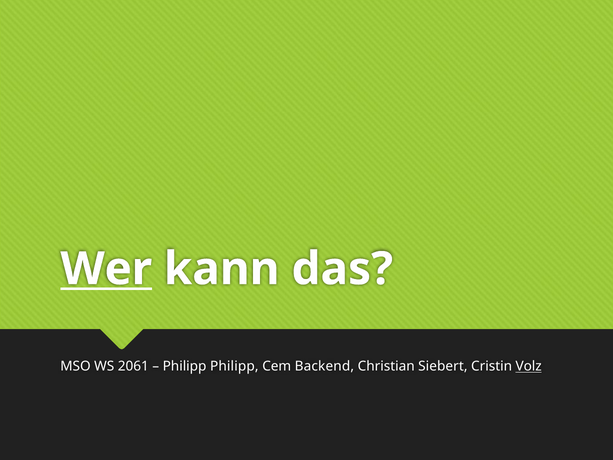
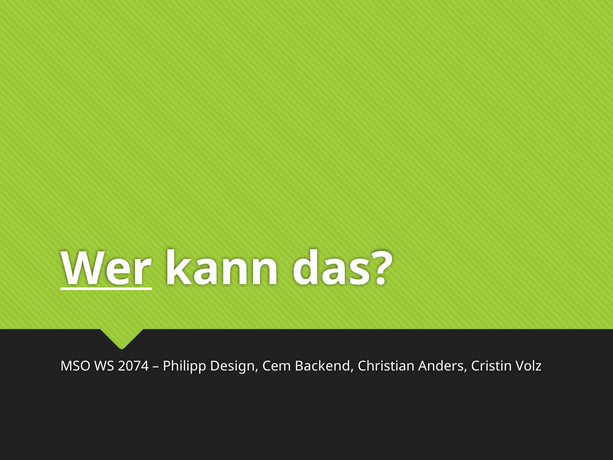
2061: 2061 -> 2074 (133, 366)
Philipp Philipp: Philipp -> Design (234, 366)
Siebert: Siebert -> Anders (443, 366)
Volz underline: present -> none (529, 366)
